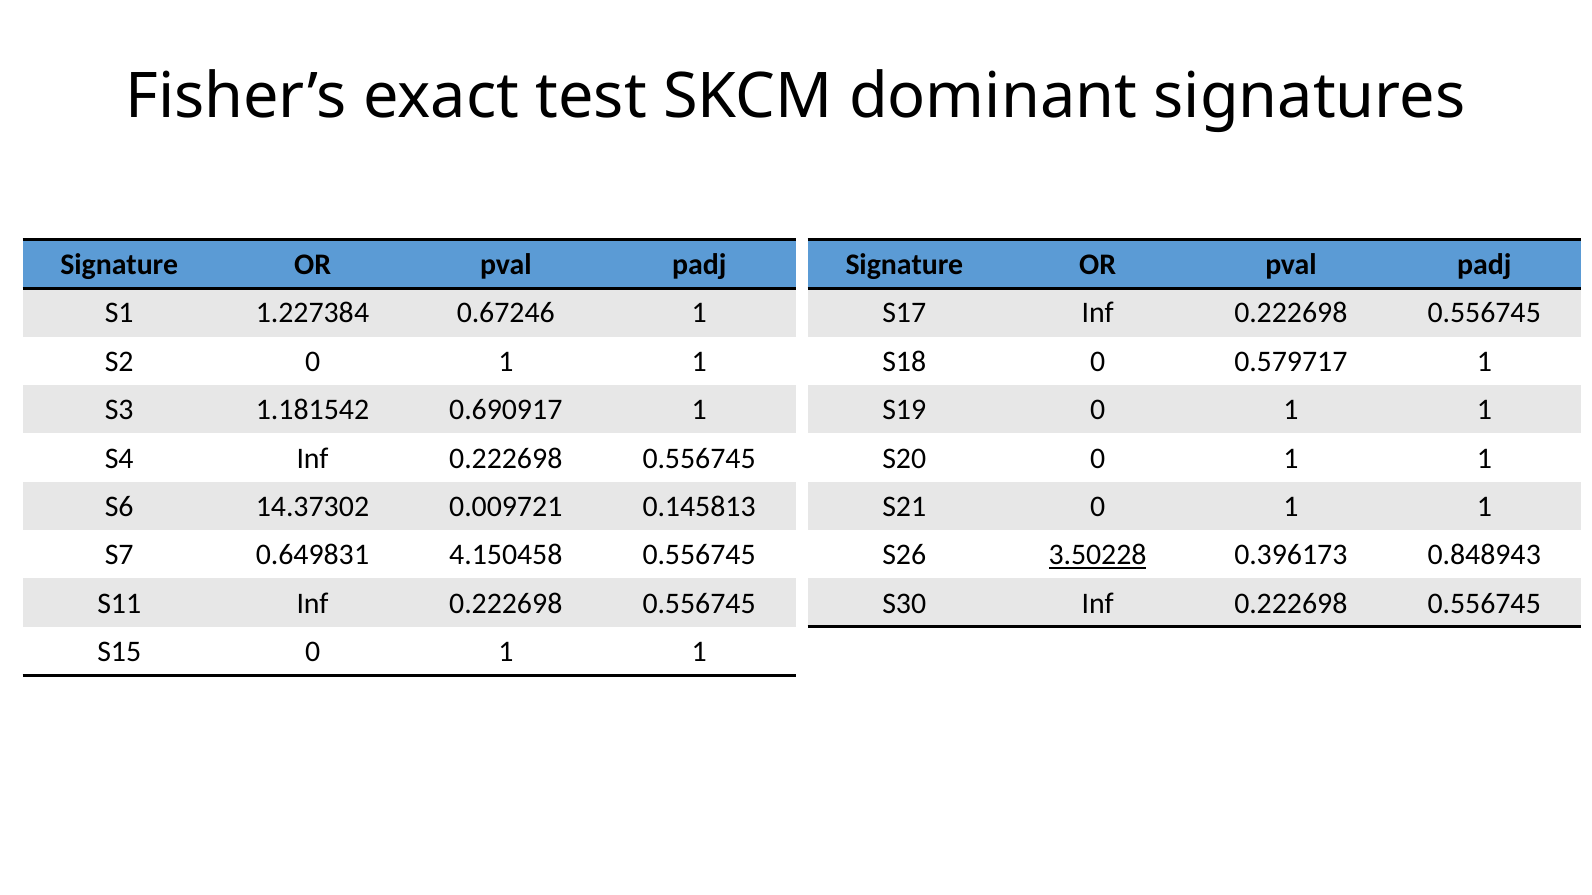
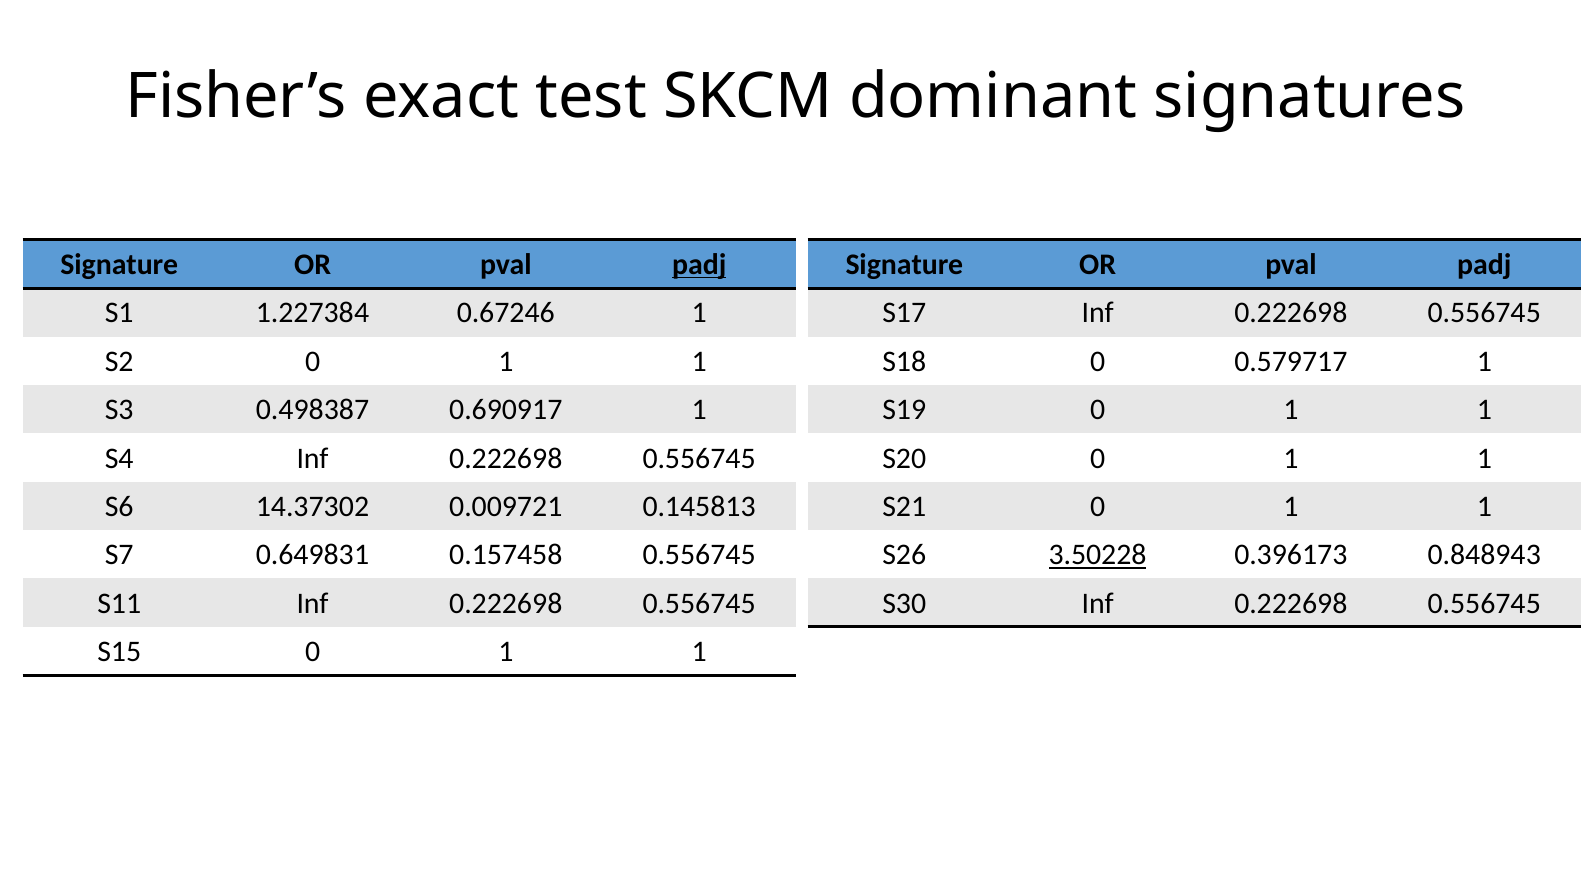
padj underline: none -> present (699, 265)
1.181542: 1.181542 -> 0.498387 (312, 410)
4.150458: 4.150458 -> 0.157458 (506, 555)
